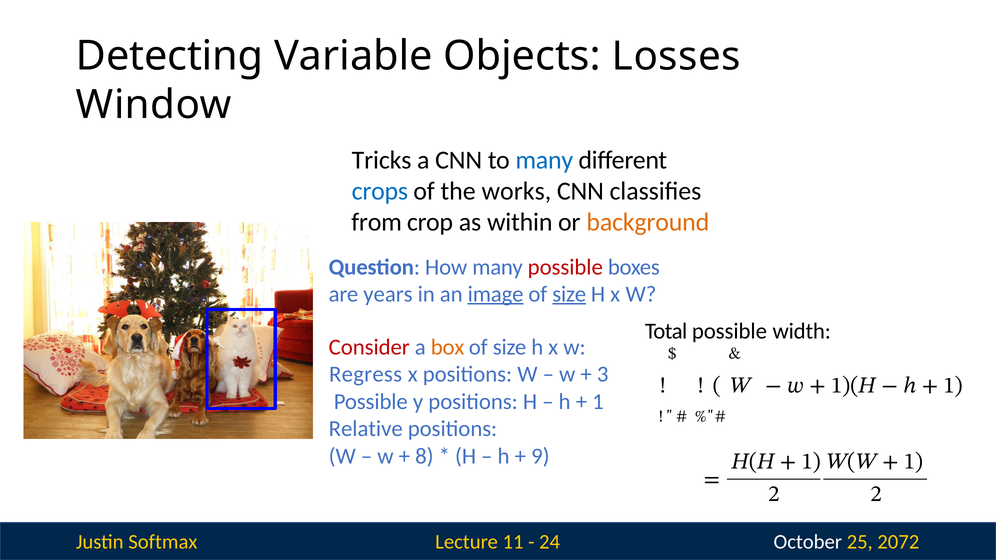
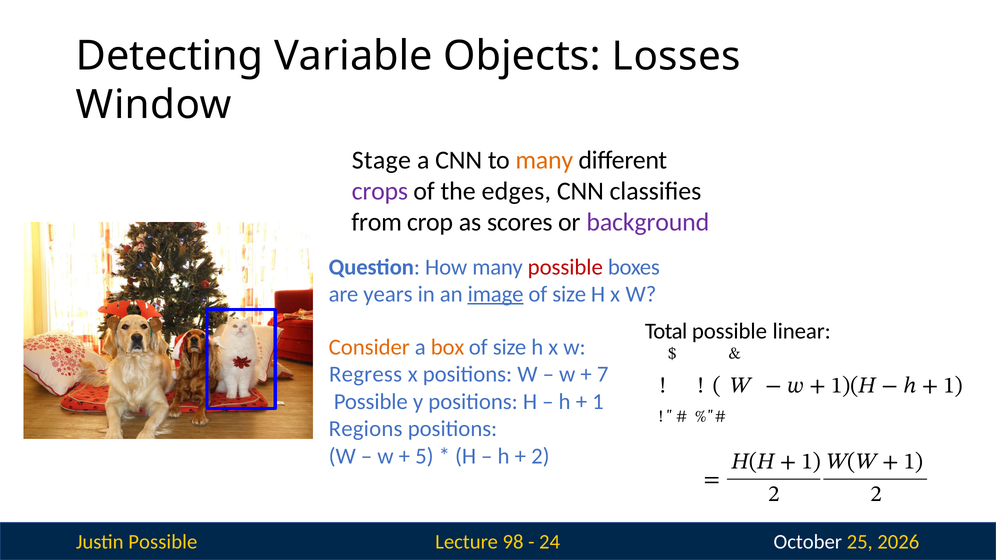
Tricks: Tricks -> Stage (381, 160)
many colour: blue -> orange (544, 160)
crops colour: blue -> purple (380, 191)
works: works -> edges (516, 191)
within: within -> scores (520, 222)
background colour: orange -> purple (648, 222)
size underline: present -> none (569, 294)
width: width -> linear (802, 331)
Consider colour: red -> orange (369, 347)
3: 3 -> 7 (603, 375)
Relative: Relative -> Regions (366, 429)
8: 8 -> 5 (424, 457)
9: 9 -> 2 (540, 457)
Justin Softmax: Softmax -> Possible (163, 542)
11: 11 -> 98 (513, 542)
2072: 2072 -> 2026 (898, 542)
